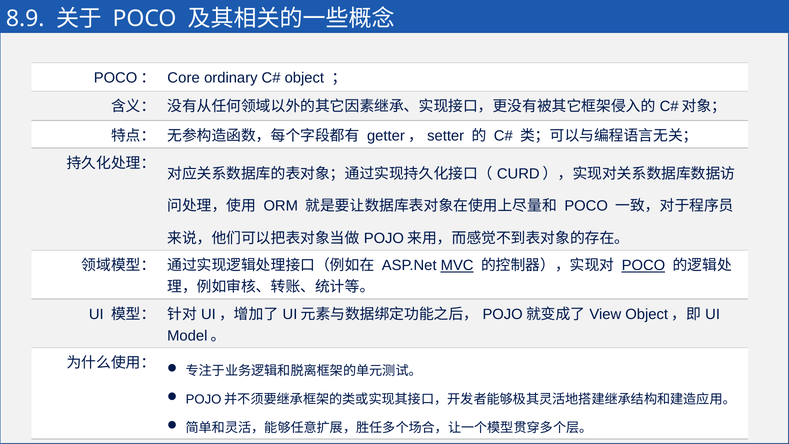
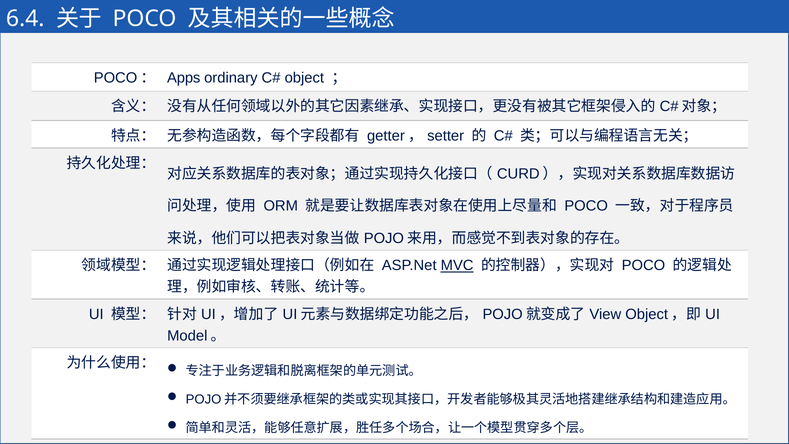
8.9: 8.9 -> 6.4 (25, 18)
Core: Core -> Apps (184, 78)
POCO underline: present -> none (643, 265)
